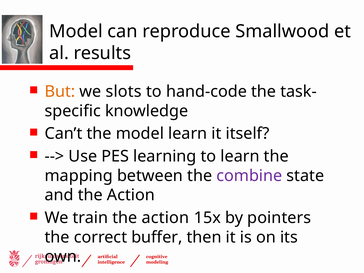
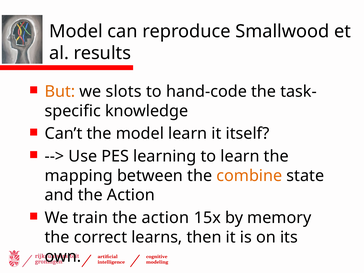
combine colour: purple -> orange (249, 176)
pointers: pointers -> memory (279, 218)
buffer: buffer -> learns (157, 237)
